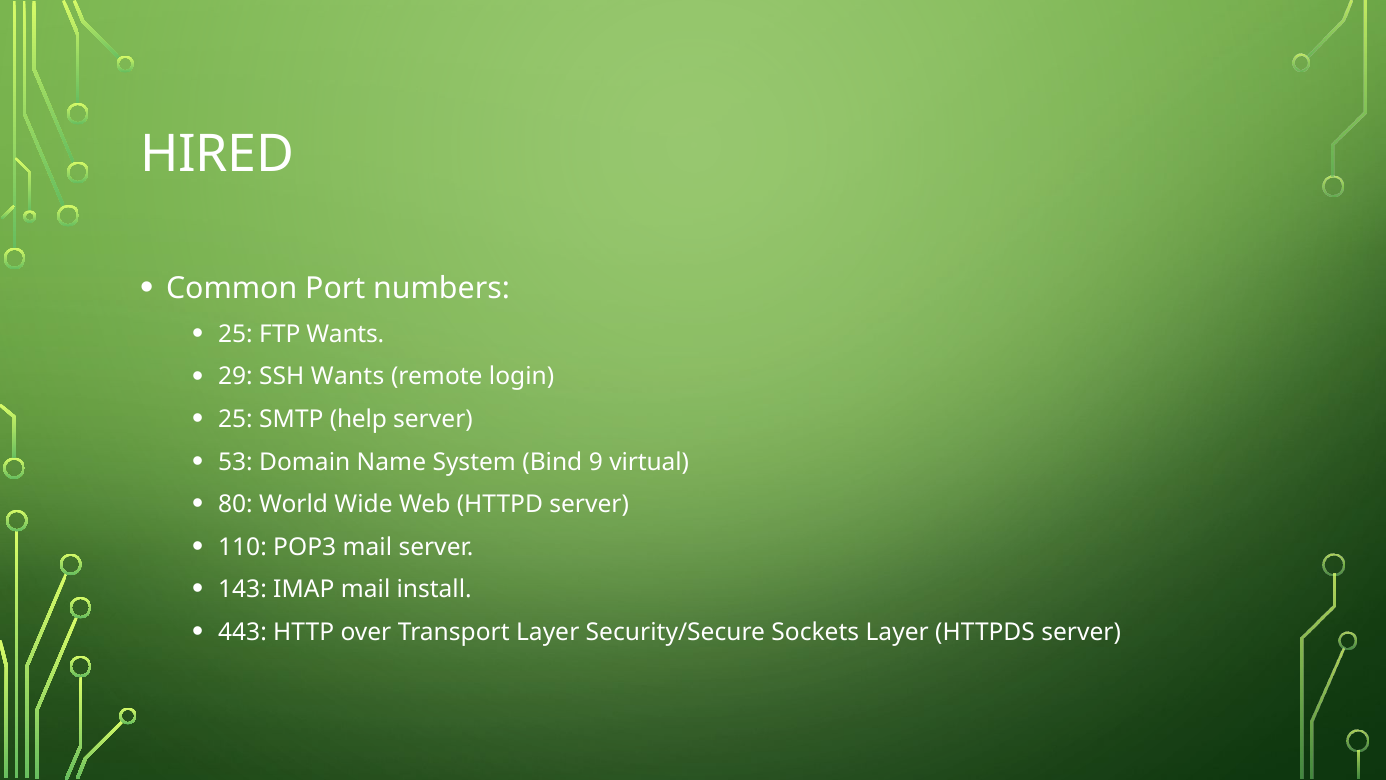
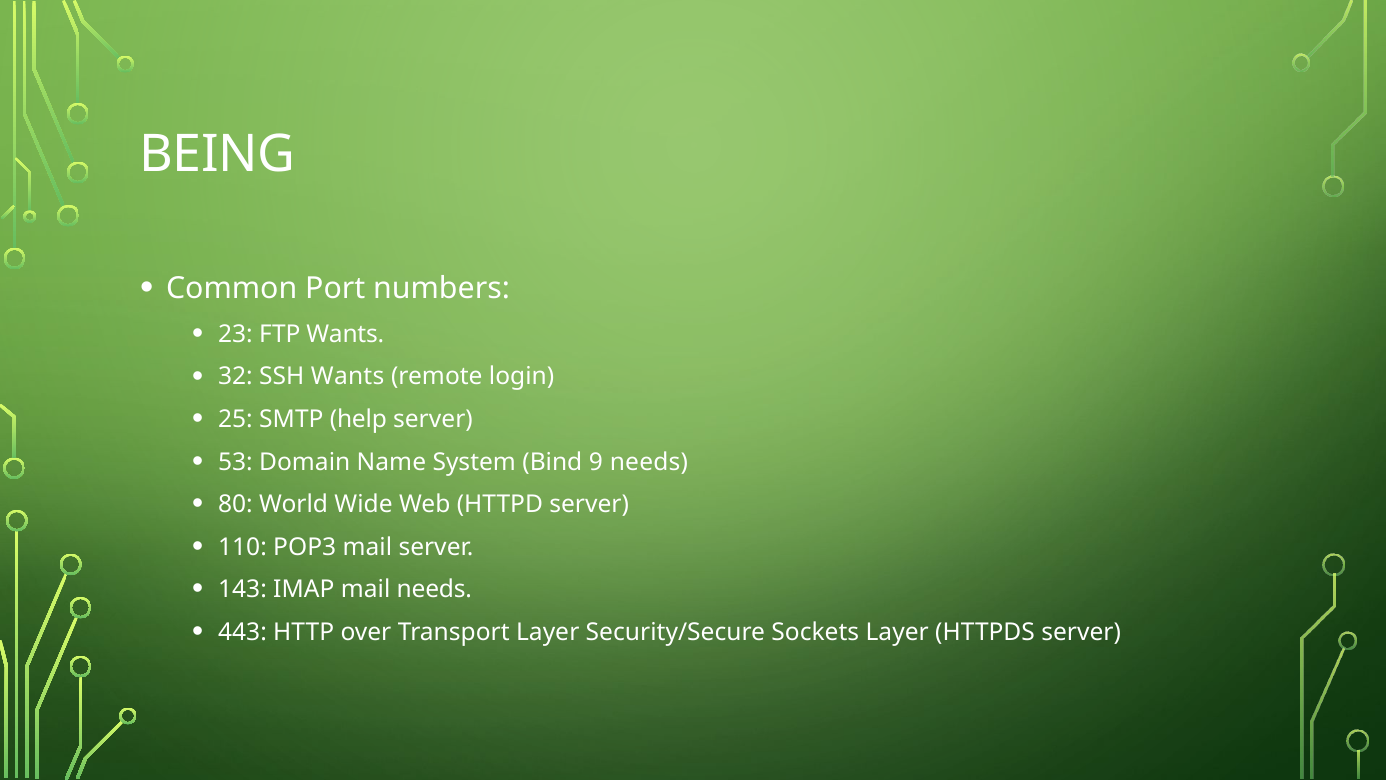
HIRED: HIRED -> BEING (217, 154)
25: 25 -> 23 (235, 334)
29: 29 -> 32 (235, 377)
9 virtual: virtual -> needs (649, 462)
mail install: install -> needs (434, 589)
